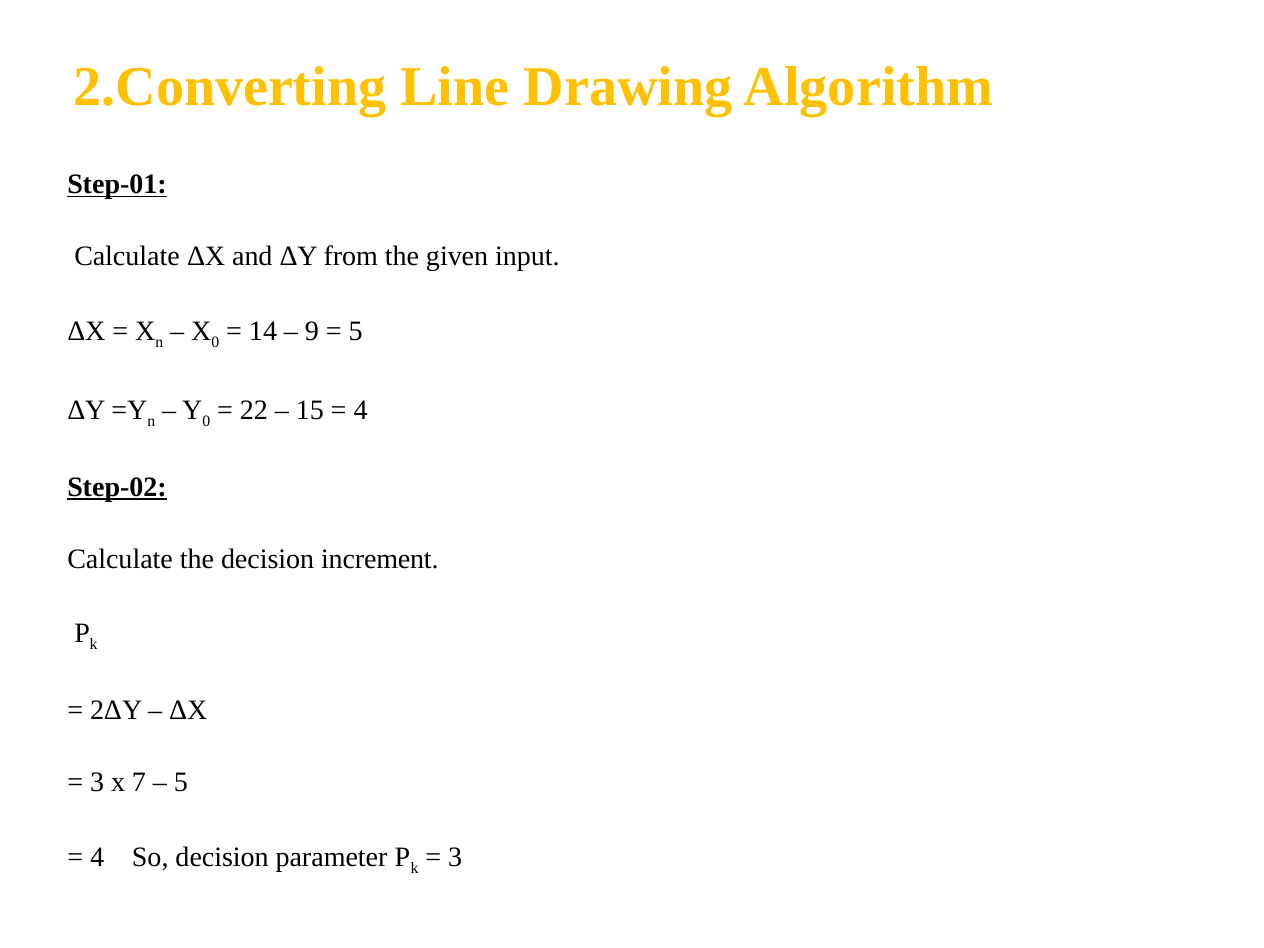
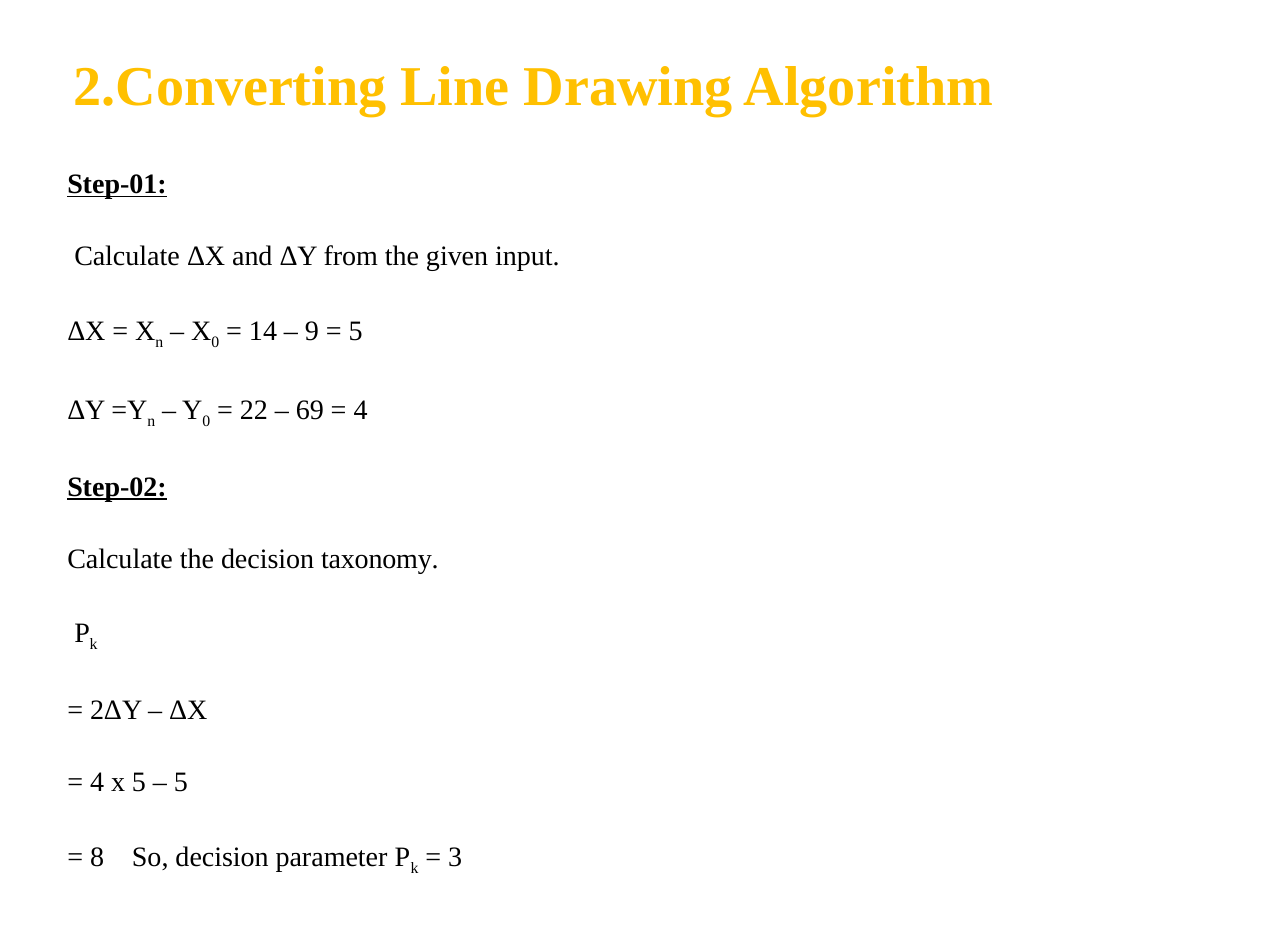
15: 15 -> 69 (310, 410)
increment: increment -> taxonomy (380, 559)
3: 3 -> 4 (97, 782)
x 7: 7 -> 5 (139, 782)
4: 4 -> 8 (97, 857)
